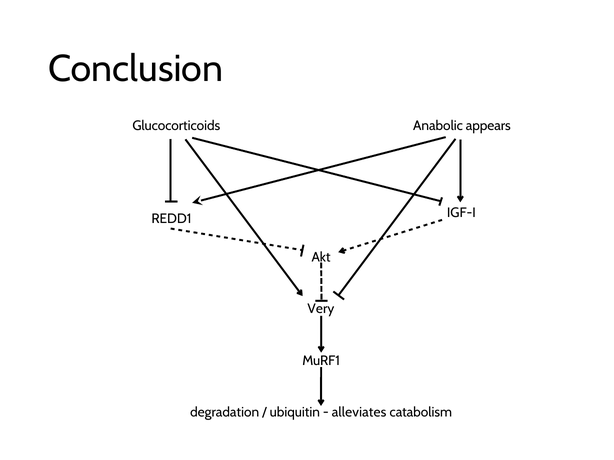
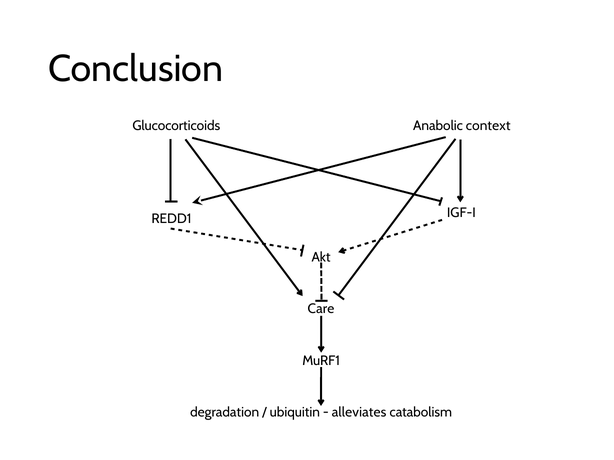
appears: appears -> context (488, 126)
Very: Very -> Care (321, 309)
